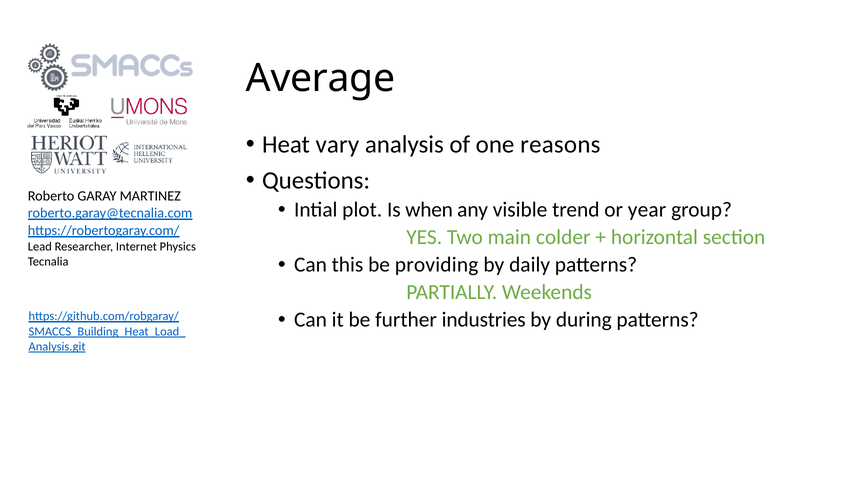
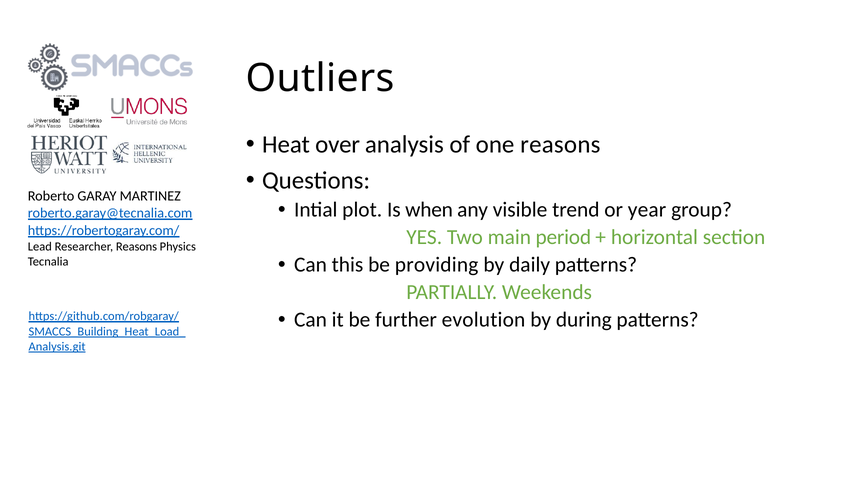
Average: Average -> Outliers (320, 78)
vary: vary -> over (338, 145)
colder: colder -> period (563, 237)
Internet: Internet -> Reasons (137, 247)
industries: industries -> evolution (484, 320)
